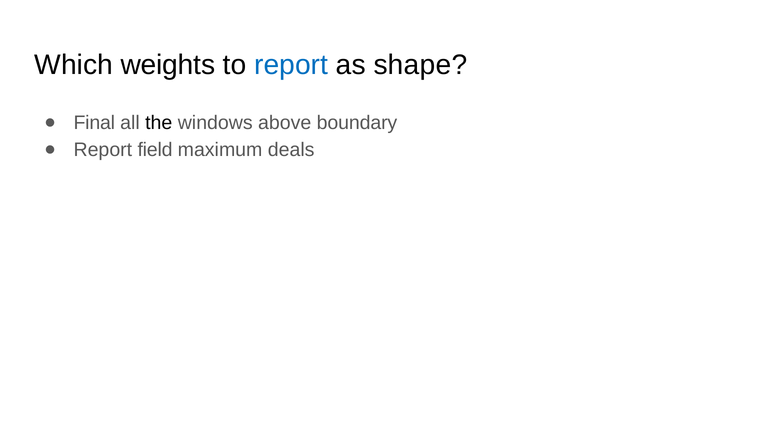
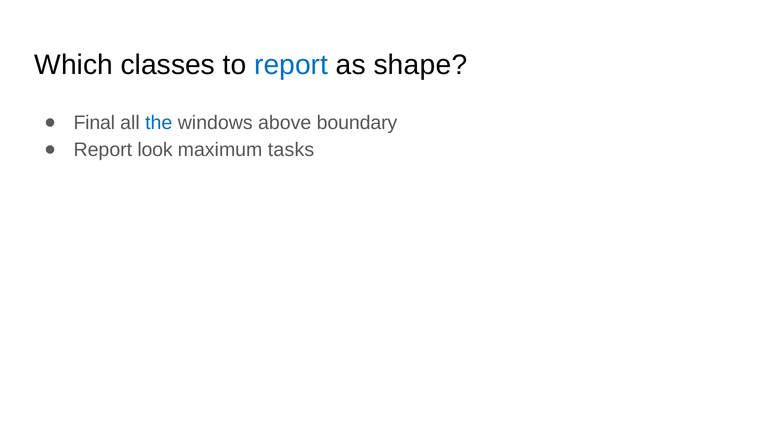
weights: weights -> classes (168, 65)
the colour: black -> blue (159, 123)
field: field -> look (155, 150)
deals: deals -> tasks (291, 150)
